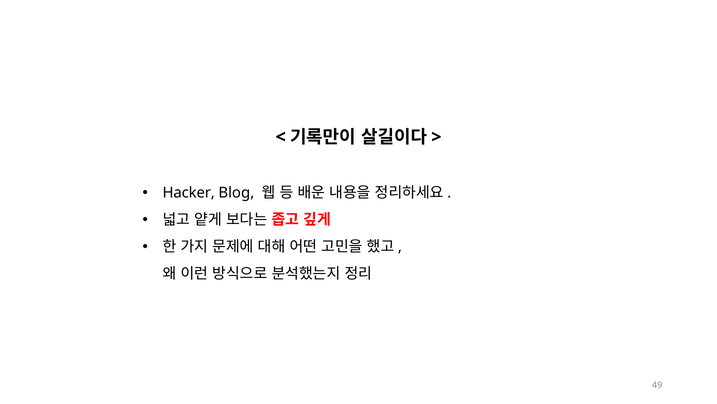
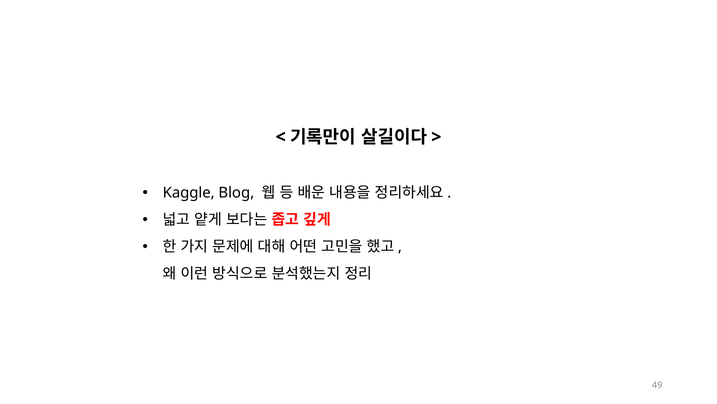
Hacker: Hacker -> Kaggle (189, 193)
